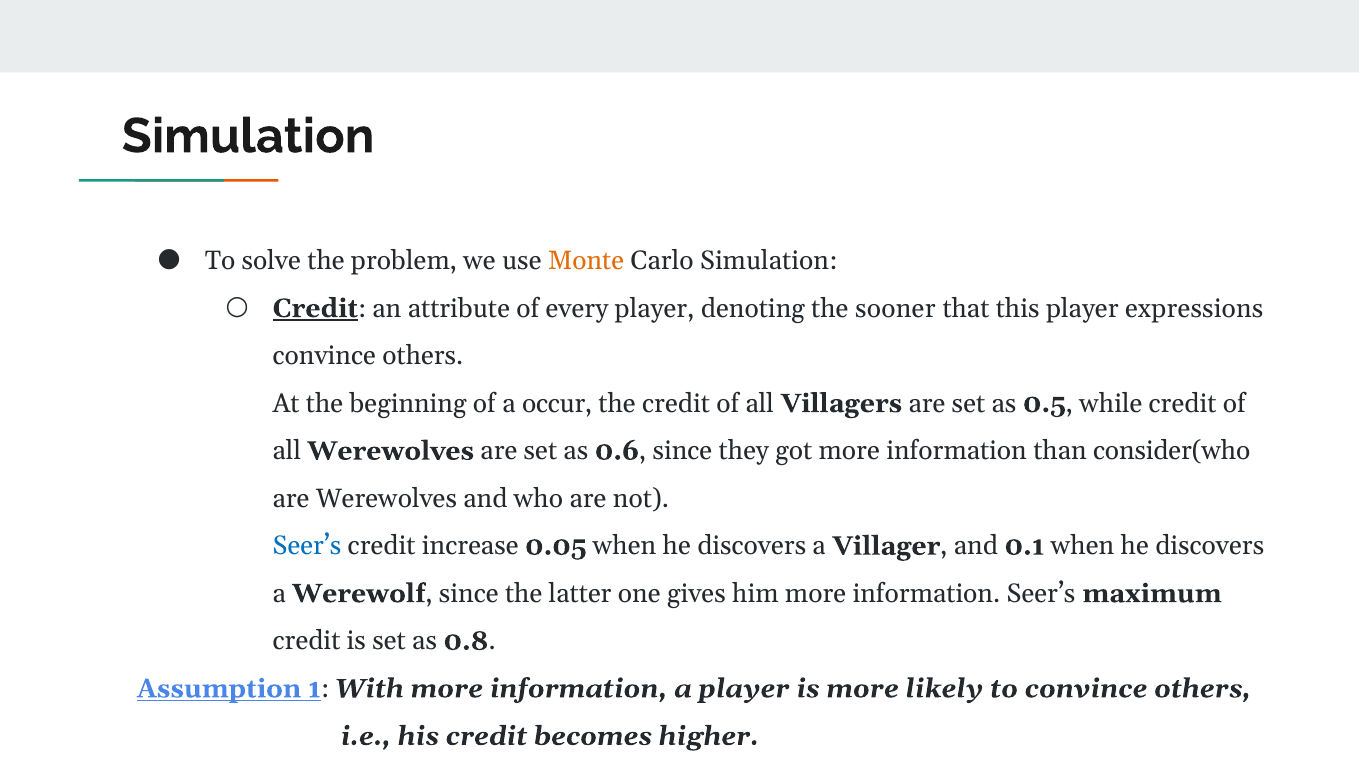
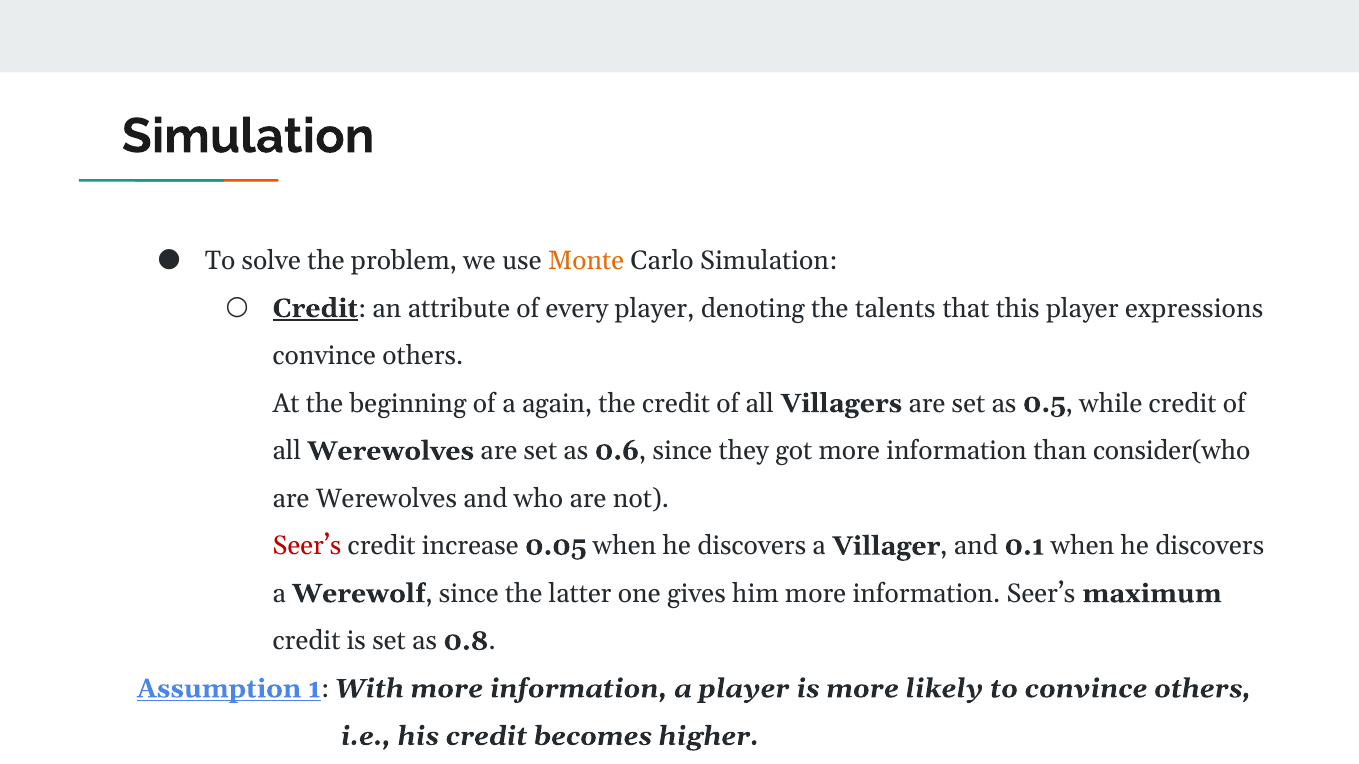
sooner: sooner -> talents (895, 309)
occur: occur -> again (557, 404)
Seer’s colour: blue -> red (307, 546)
